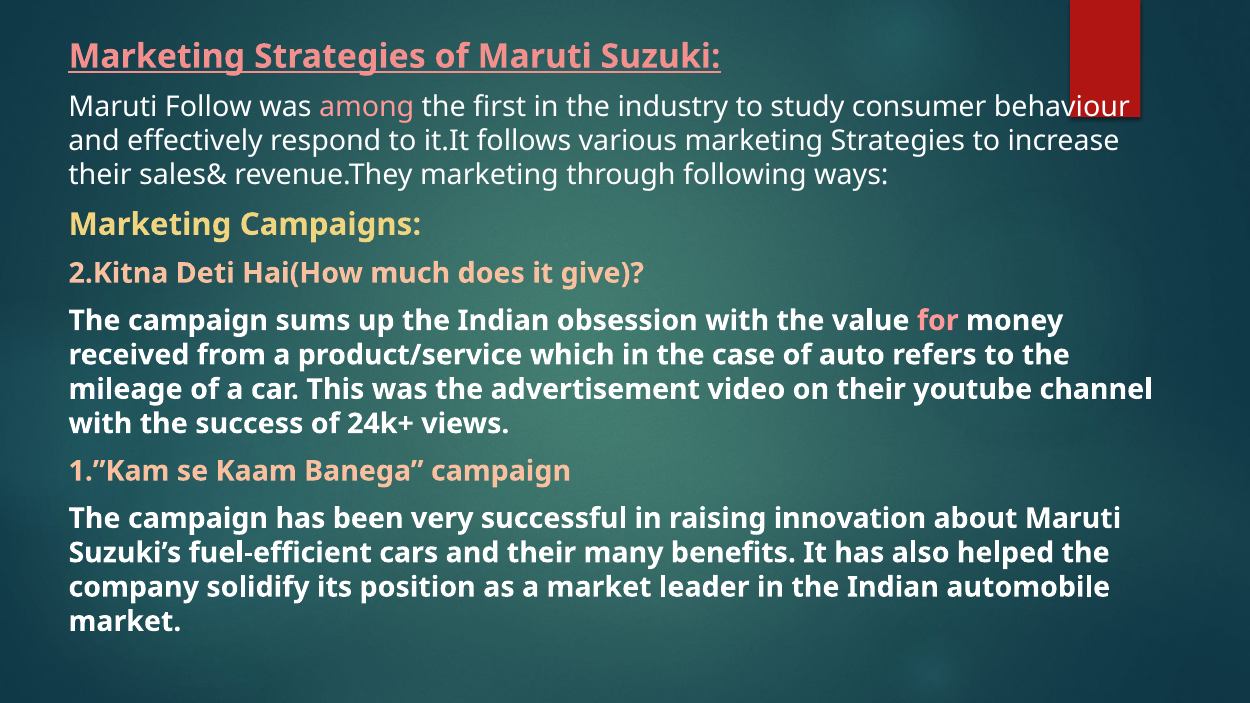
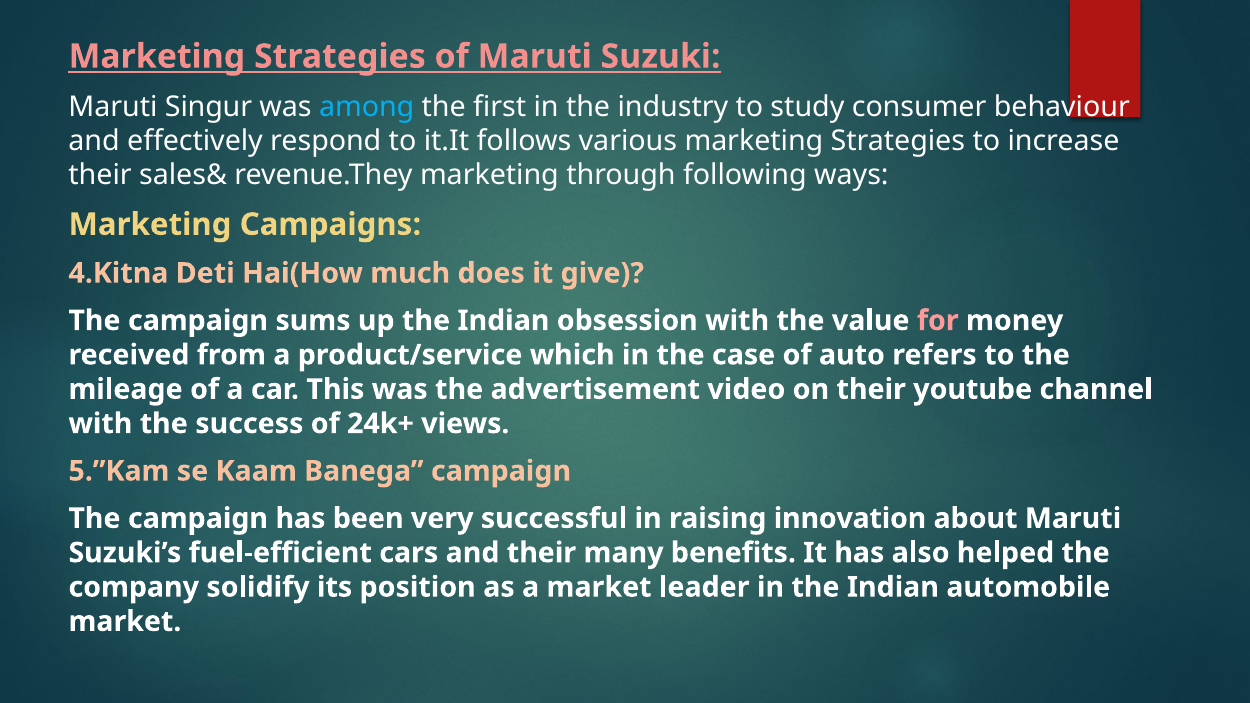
Follow: Follow -> Singur (209, 107)
among colour: pink -> light blue (367, 107)
2.Kitna: 2.Kitna -> 4.Kitna (118, 273)
1.”Kam: 1.”Kam -> 5.”Kam (119, 471)
